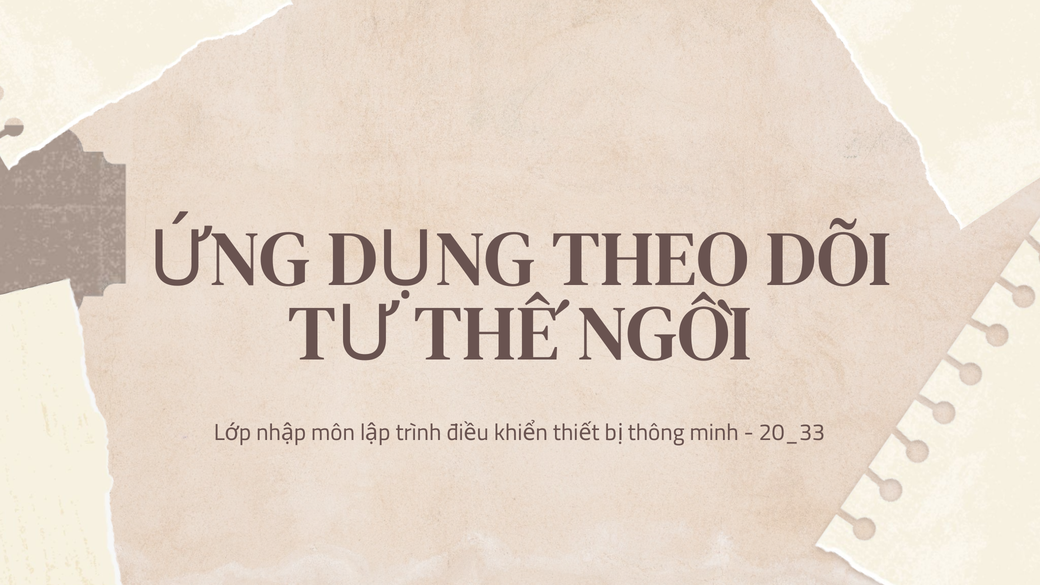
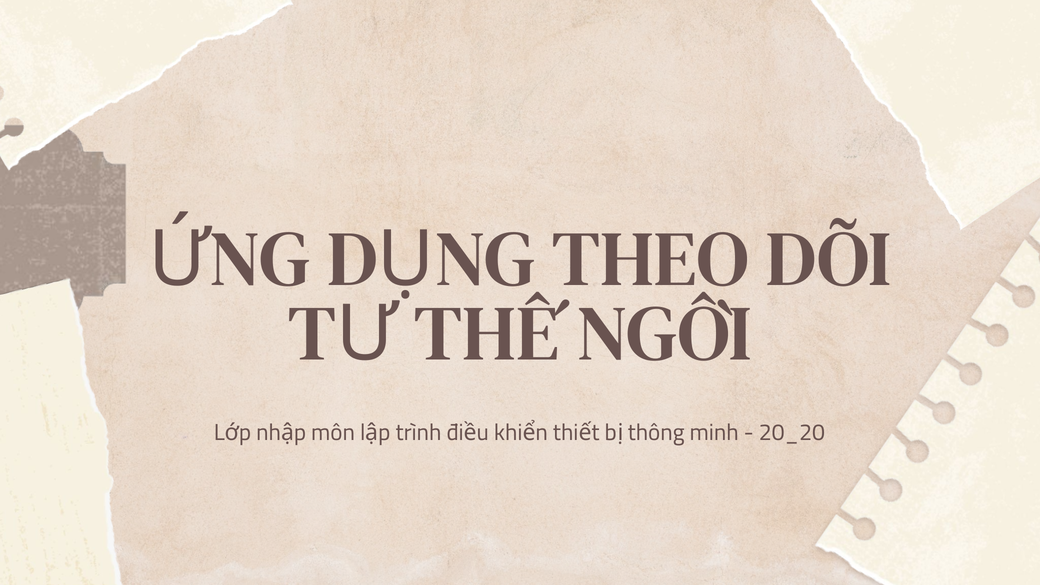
20_33: 20_33 -> 20_20 (792, 432)
